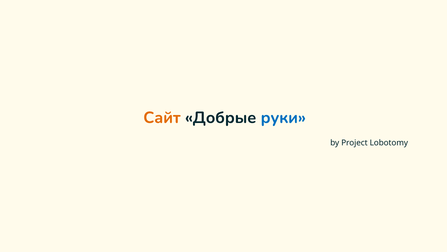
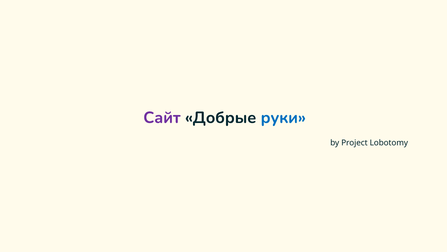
Сайт colour: orange -> purple (162, 117)
